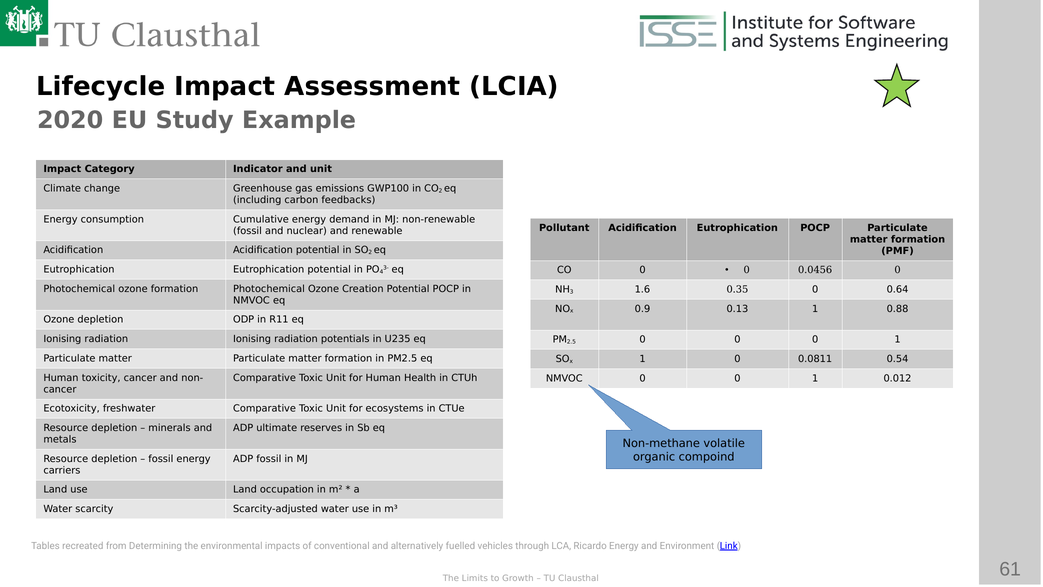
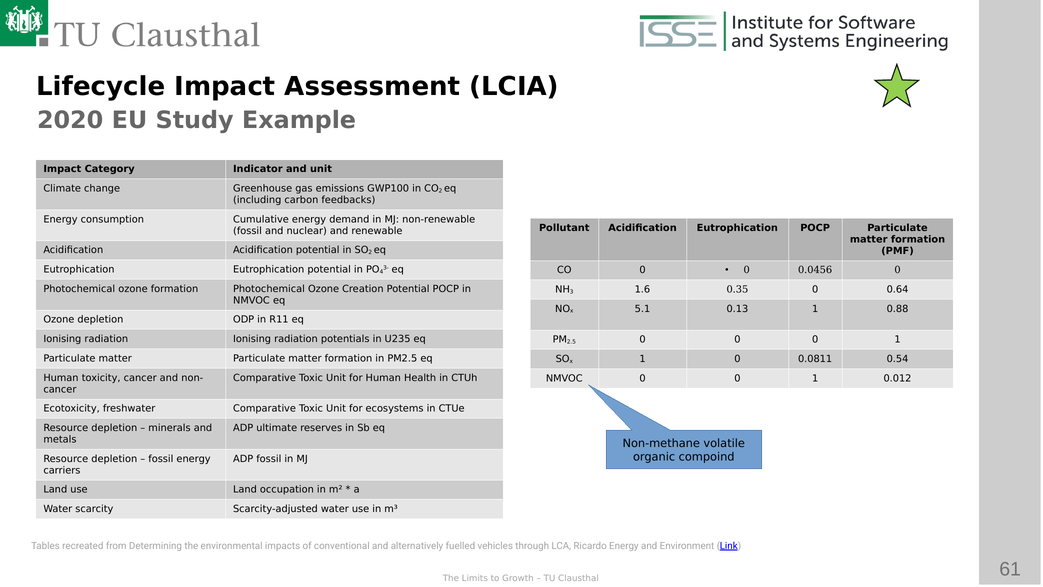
0.9: 0.9 -> 5.1 (642, 309)
